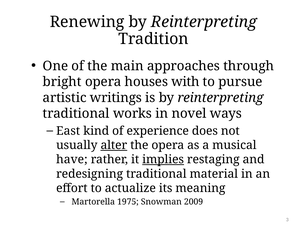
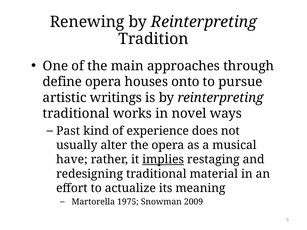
bright: bright -> define (62, 82)
with: with -> onto (185, 82)
East: East -> Past (68, 131)
alter underline: present -> none (114, 145)
